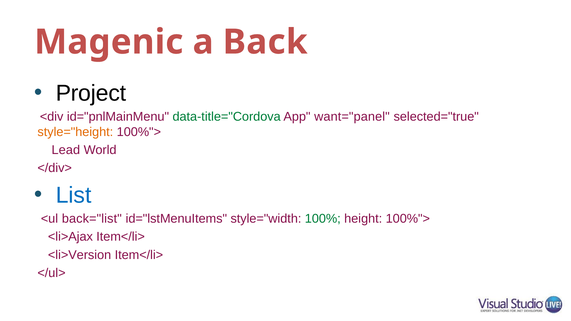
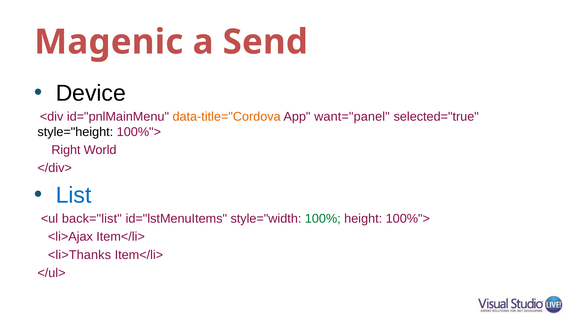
Back: Back -> Send (265, 42)
Project: Project -> Device (91, 93)
data-title="Cordova colour: green -> orange (227, 117)
style="height colour: orange -> black (75, 132)
Lead: Lead -> Right (66, 150)
<li>Version: <li>Version -> <li>Thanks (80, 255)
